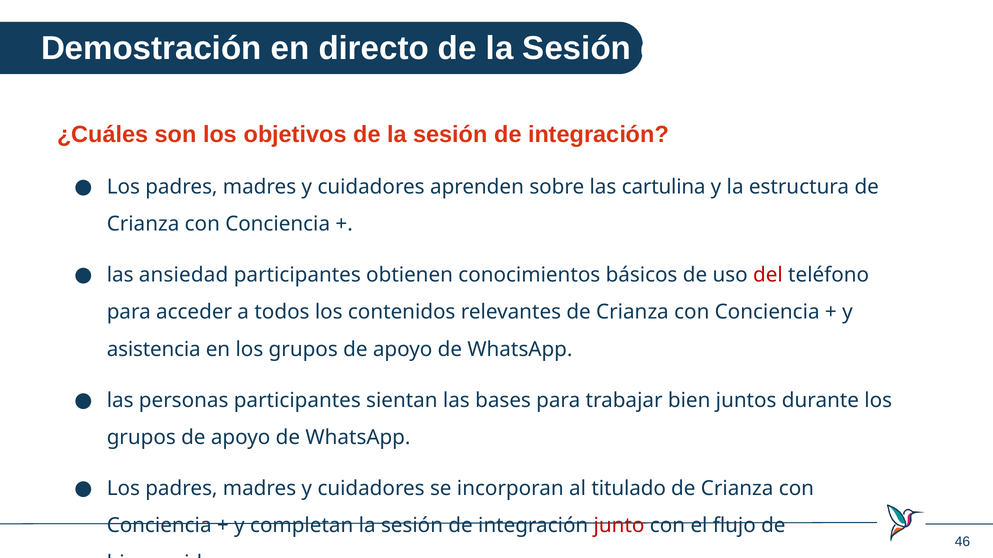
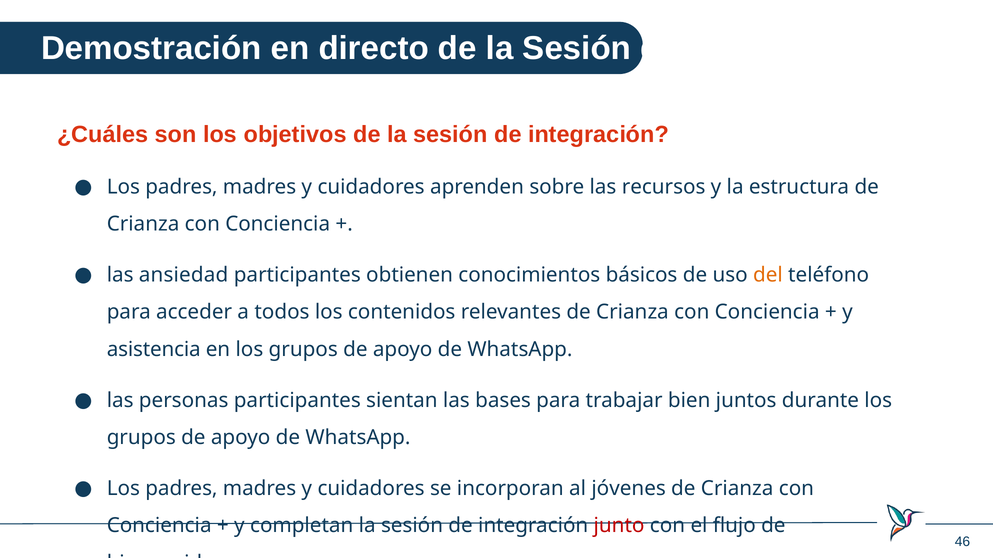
cartulina: cartulina -> recursos (664, 187)
del colour: red -> orange (768, 275)
titulado: titulado -> jóvenes (629, 489)
